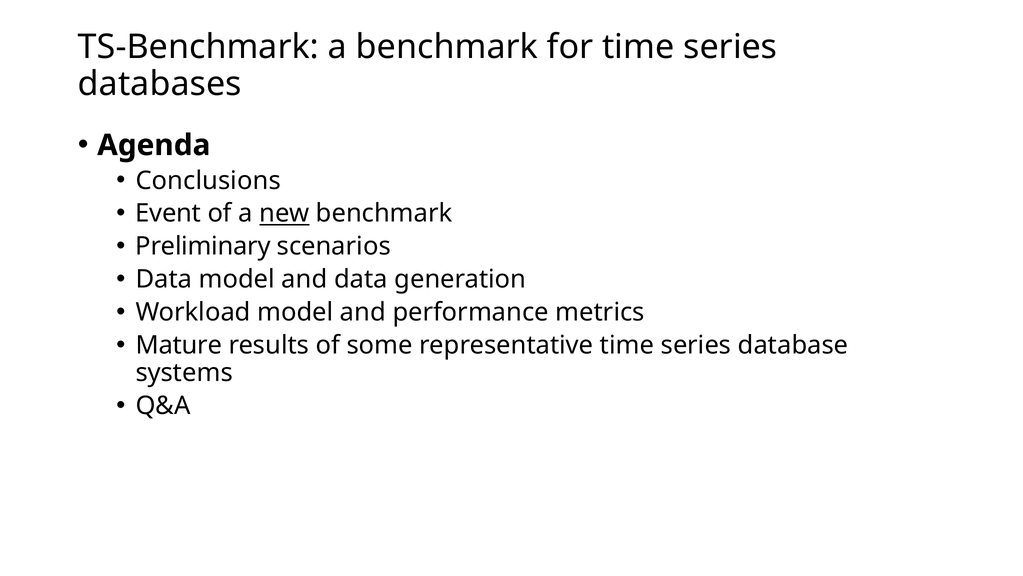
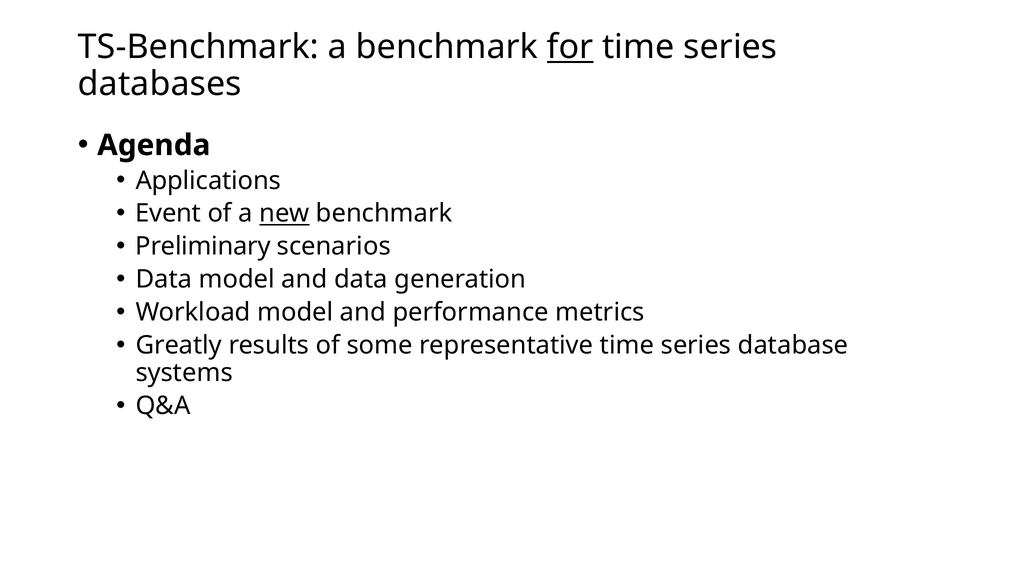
for underline: none -> present (570, 47)
Conclusions: Conclusions -> Applications (208, 180)
Mature: Mature -> Greatly (179, 345)
